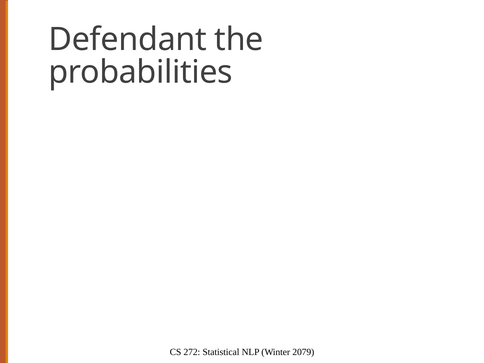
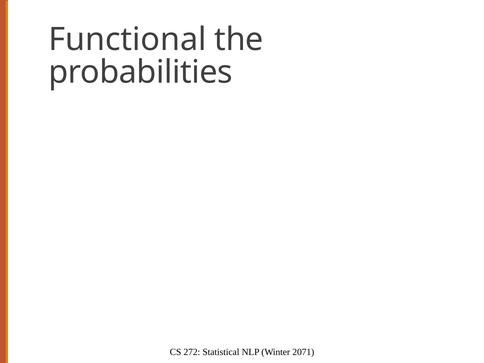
Defendant: Defendant -> Functional (127, 39)
2079: 2079 -> 2071 (303, 352)
